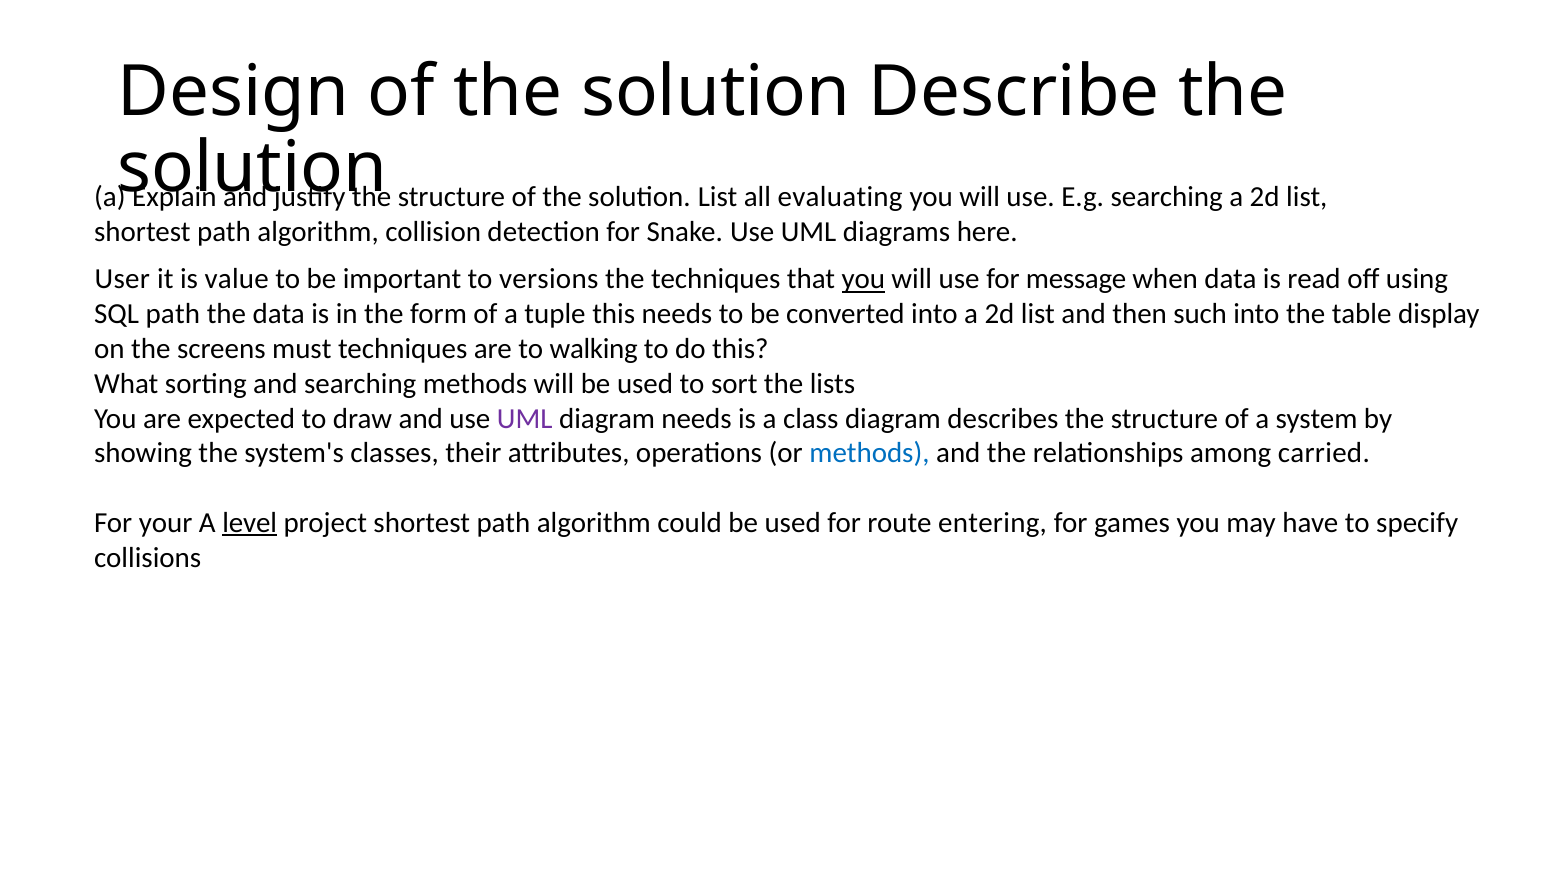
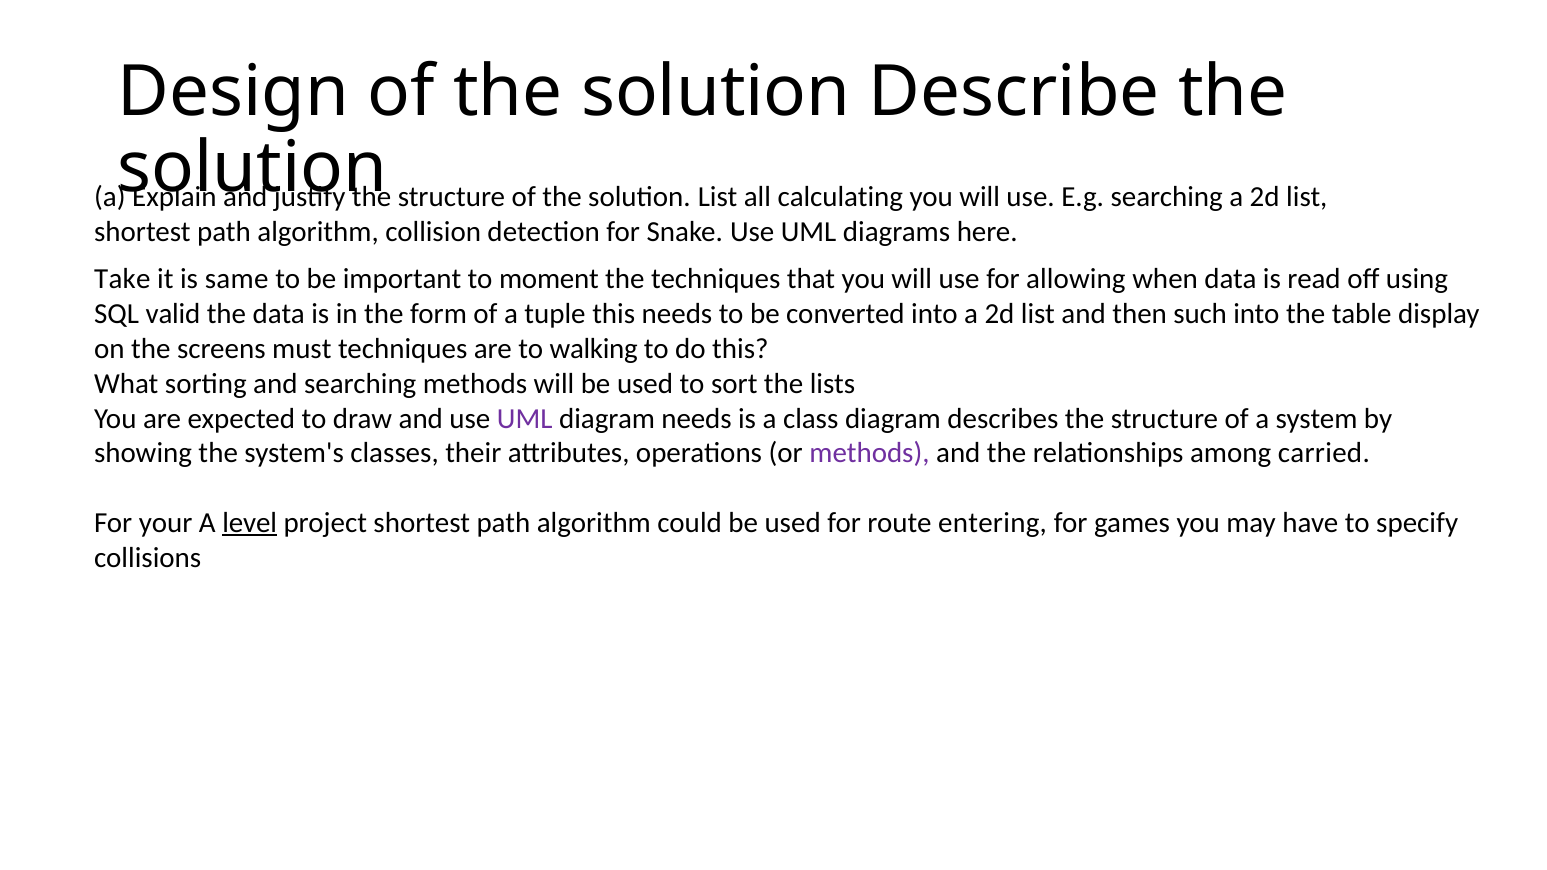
evaluating: evaluating -> calculating (840, 197)
User: User -> Take (122, 279)
value: value -> same (237, 279)
versions: versions -> moment (549, 279)
you underline: present -> none (863, 279)
message: message -> allowing (1076, 279)
SQL path: path -> valid (173, 314)
methods colour: blue -> purple (869, 453)
